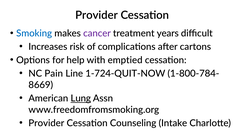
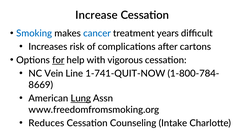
Provider: Provider -> Increase (96, 15)
cancer colour: purple -> blue (97, 33)
for underline: none -> present (58, 60)
emptied: emptied -> vigorous (125, 60)
Pain: Pain -> Vein (54, 73)
1-724-QUIT-NOW: 1-724-QUIT-NOW -> 1-741-QUIT-NOW (125, 73)
Provider: Provider -> Reduces (46, 123)
